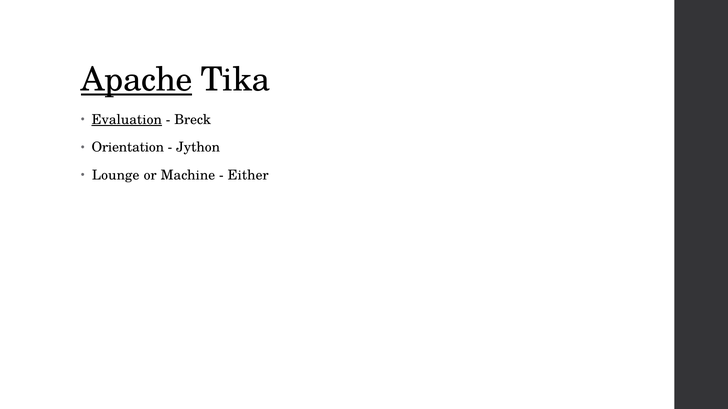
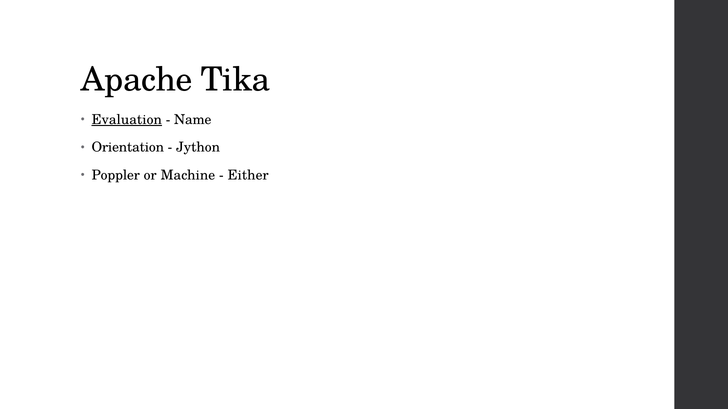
Apache underline: present -> none (137, 80)
Breck: Breck -> Name (193, 120)
Lounge: Lounge -> Poppler (116, 175)
